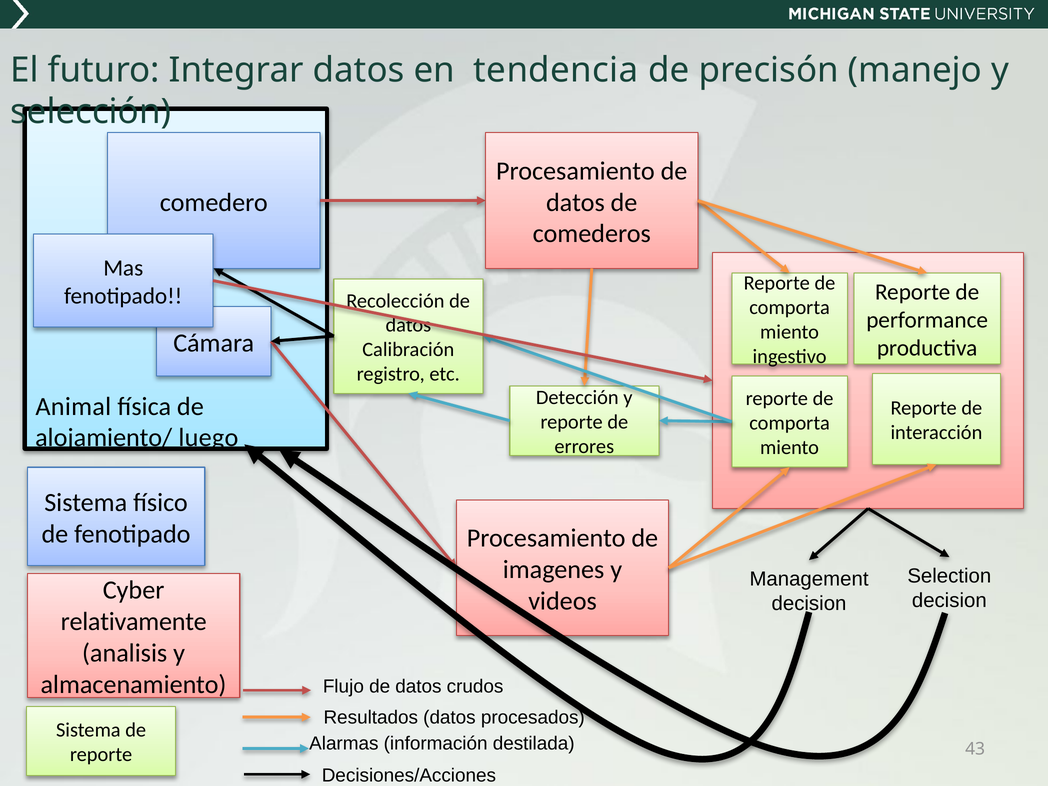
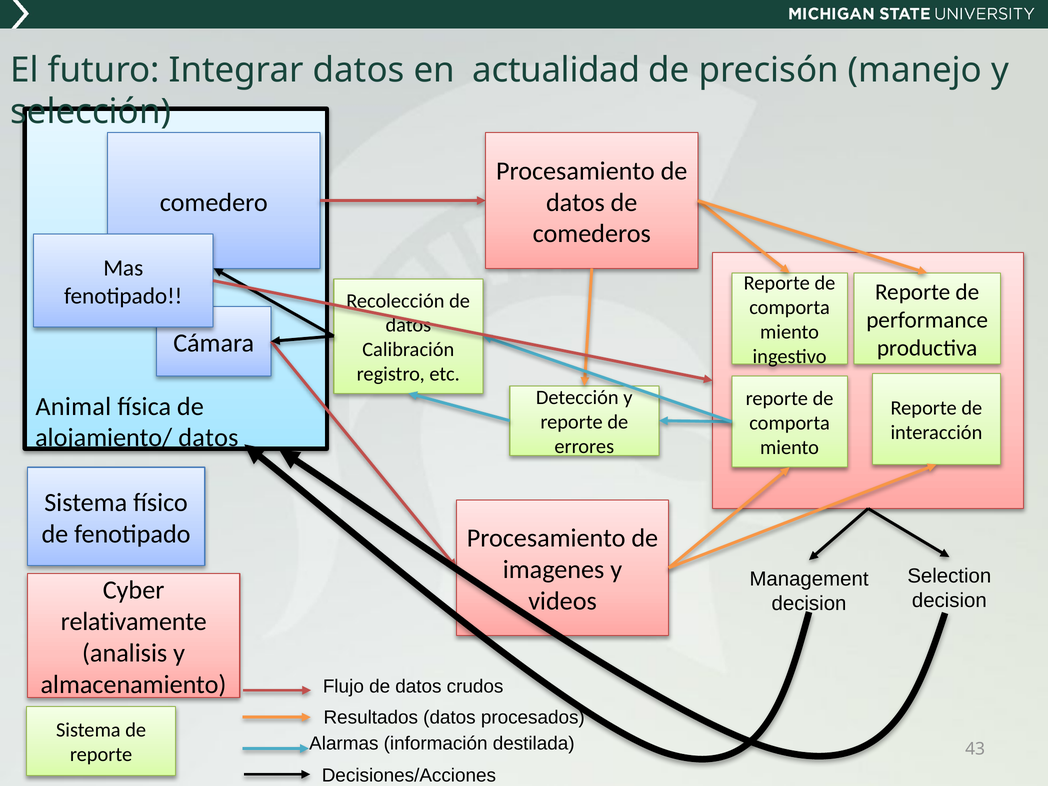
tendencia: tendencia -> actualidad (556, 70)
alojamiento/ luego: luego -> datos (208, 438)
